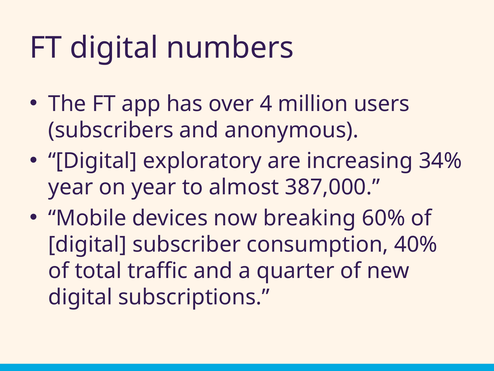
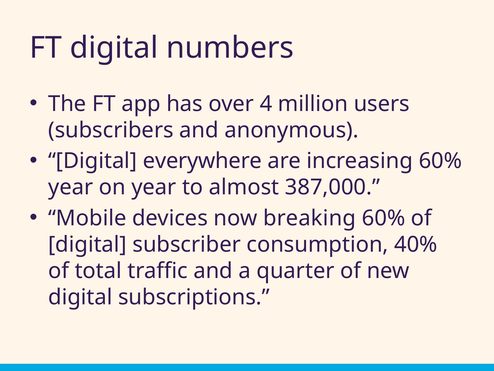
exploratory: exploratory -> everywhere (202, 161)
increasing 34%: 34% -> 60% (440, 161)
